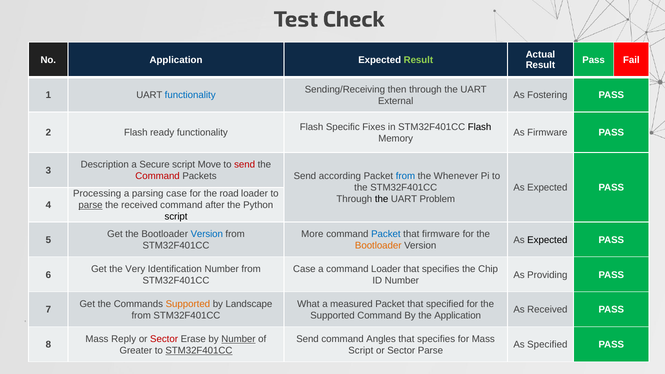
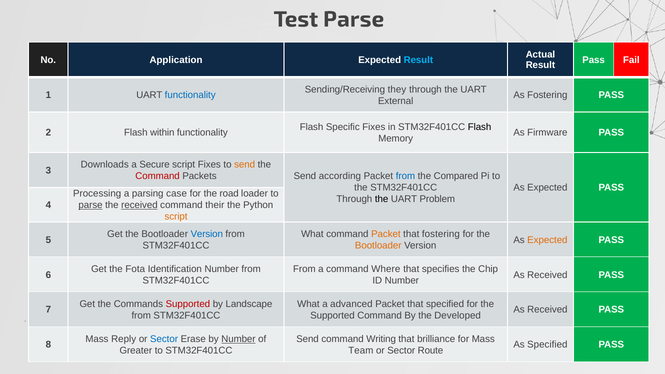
Test Check: Check -> Parse (354, 19)
Result colour: light green -> light blue (418, 60)
then: then -> they (397, 89)
ready: ready -> within (162, 133)
Description: Description -> Downloads (105, 165)
script Move: Move -> Fixes (209, 165)
send colour: red -> orange (245, 165)
Whenever: Whenever -> Compared (456, 176)
received underline: none -> present (139, 205)
after: after -> their (215, 205)
script colour: black -> orange (176, 217)
More: More -> What (312, 234)
Packet colour: blue -> orange (386, 234)
that firmware: firmware -> fostering (441, 234)
Expected colour: black -> orange (547, 240)
Very: Very -> Fota (135, 269)
Case: Case -> From (304, 269)
command Loader: Loader -> Where (386, 269)
Providing: Providing -> Received (547, 275)
Supported colour: orange -> red (188, 304)
measured: measured -> advanced (351, 304)
the Application: Application -> Developed (458, 316)
Sector colour: red -> blue (164, 339)
Angles: Angles -> Writing (381, 339)
specifies: specifies -> brilliance (436, 339)
STM32F401CC underline: present -> none (199, 351)
Script: Script -> Team (361, 351)
Sector Parse: Parse -> Route (430, 351)
